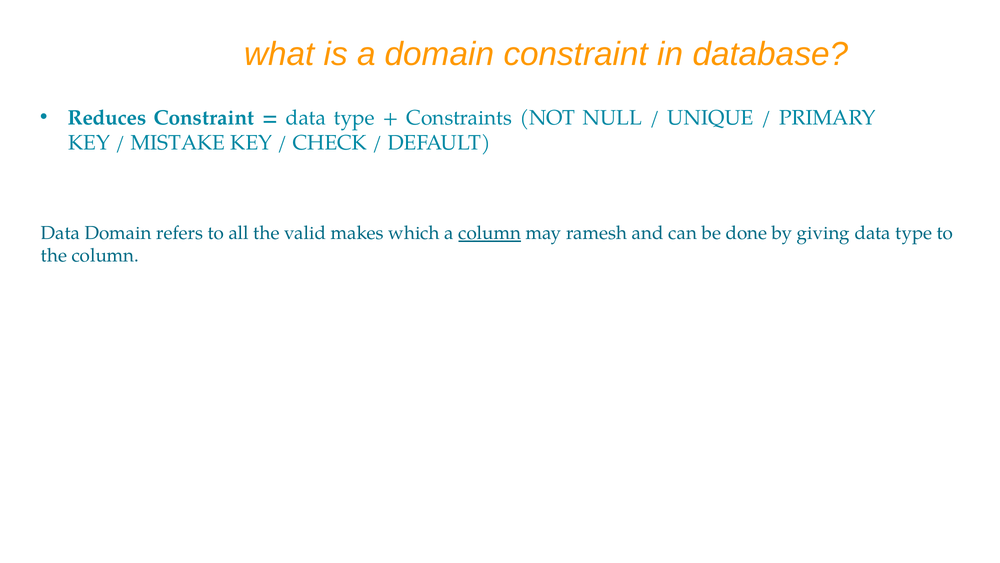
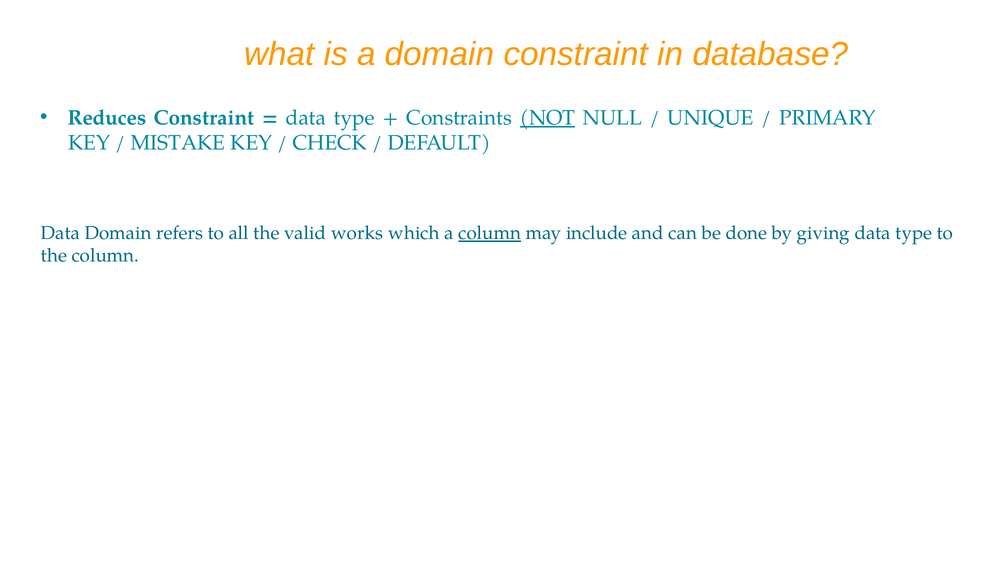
NOT underline: none -> present (548, 118)
makes: makes -> works (357, 233)
ramesh: ramesh -> include (597, 233)
